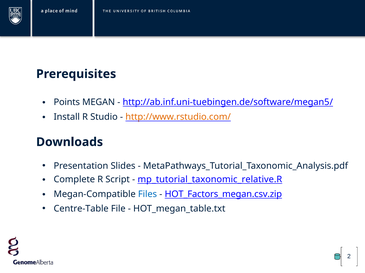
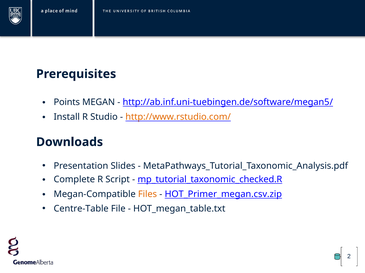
mp_tutorial_taxonomic_relative.R: mp_tutorial_taxonomic_relative.R -> mp_tutorial_taxonomic_checked.R (210, 180)
Files colour: blue -> orange (147, 195)
HOT_Factors_megan.csv.zip: HOT_Factors_megan.csv.zip -> HOT_Primer_megan.csv.zip (223, 195)
